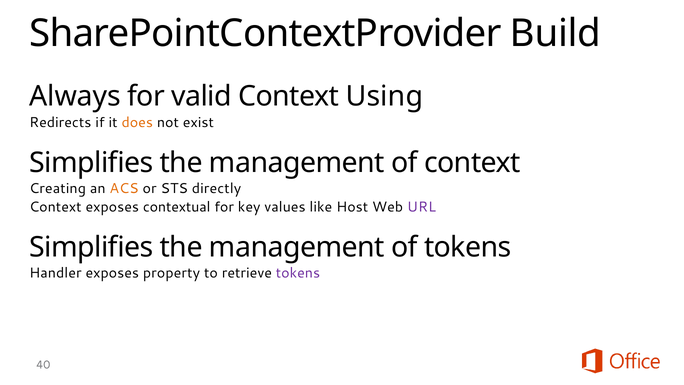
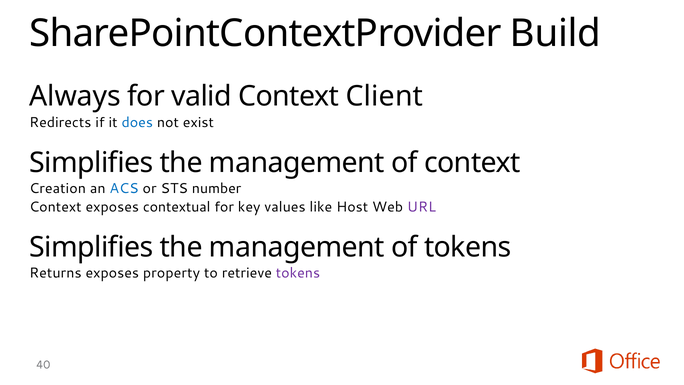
Using: Using -> Client (384, 96)
does colour: orange -> blue (137, 123)
Creating: Creating -> Creation (58, 189)
ACS colour: orange -> blue (124, 189)
directly: directly -> number (217, 189)
Handler: Handler -> Returns (55, 273)
